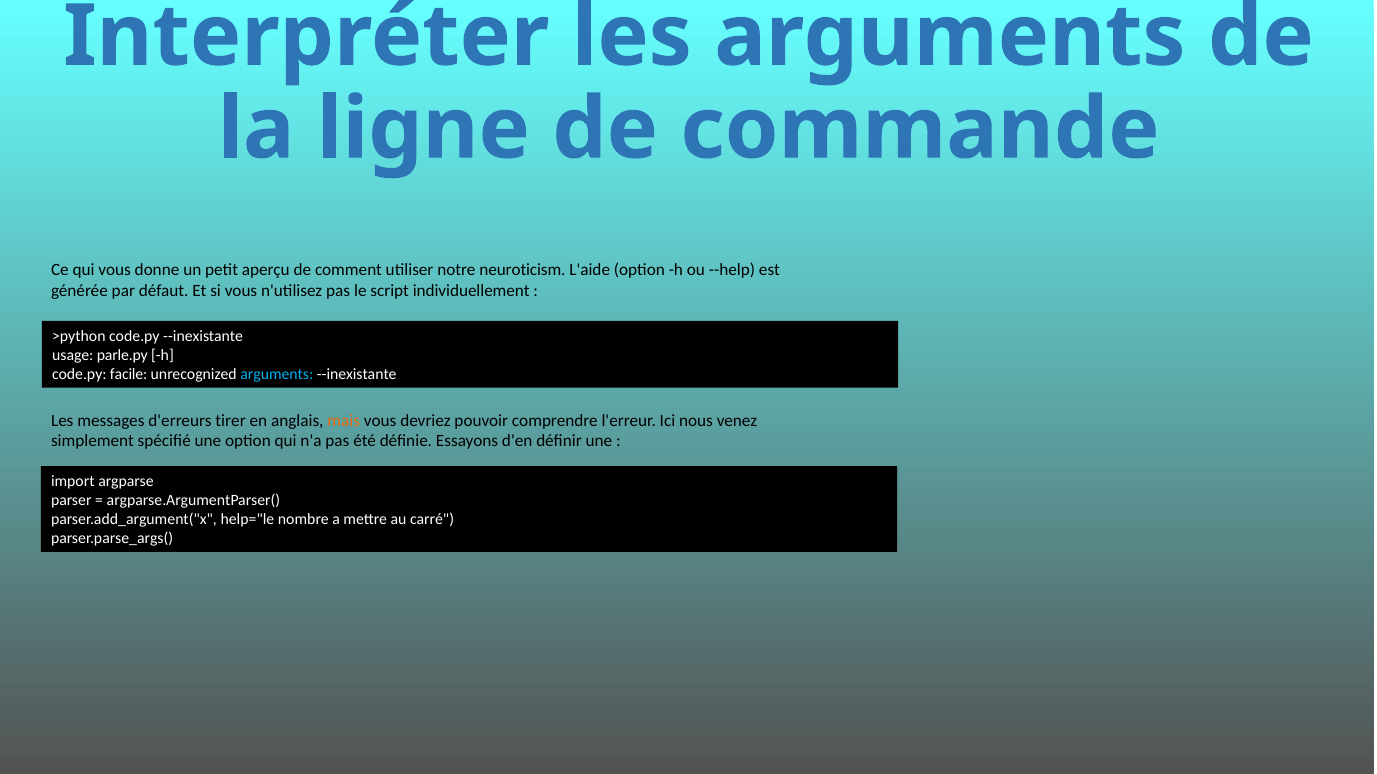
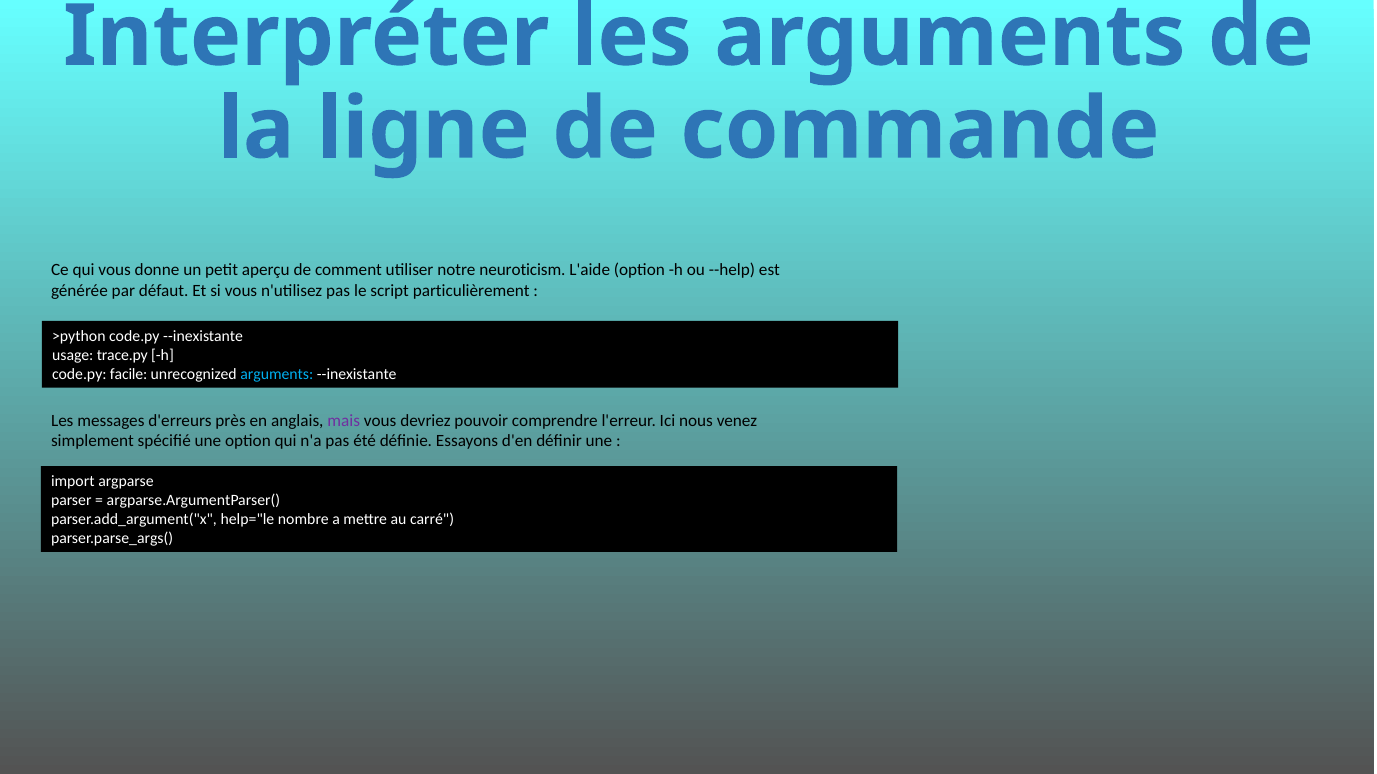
individuellement: individuellement -> particulièrement (471, 291)
parle.py: parle.py -> trace.py (122, 356)
tirer: tirer -> près (231, 421)
mais colour: orange -> purple (344, 421)
